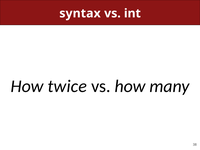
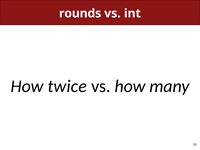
syntax: syntax -> rounds (80, 13)
